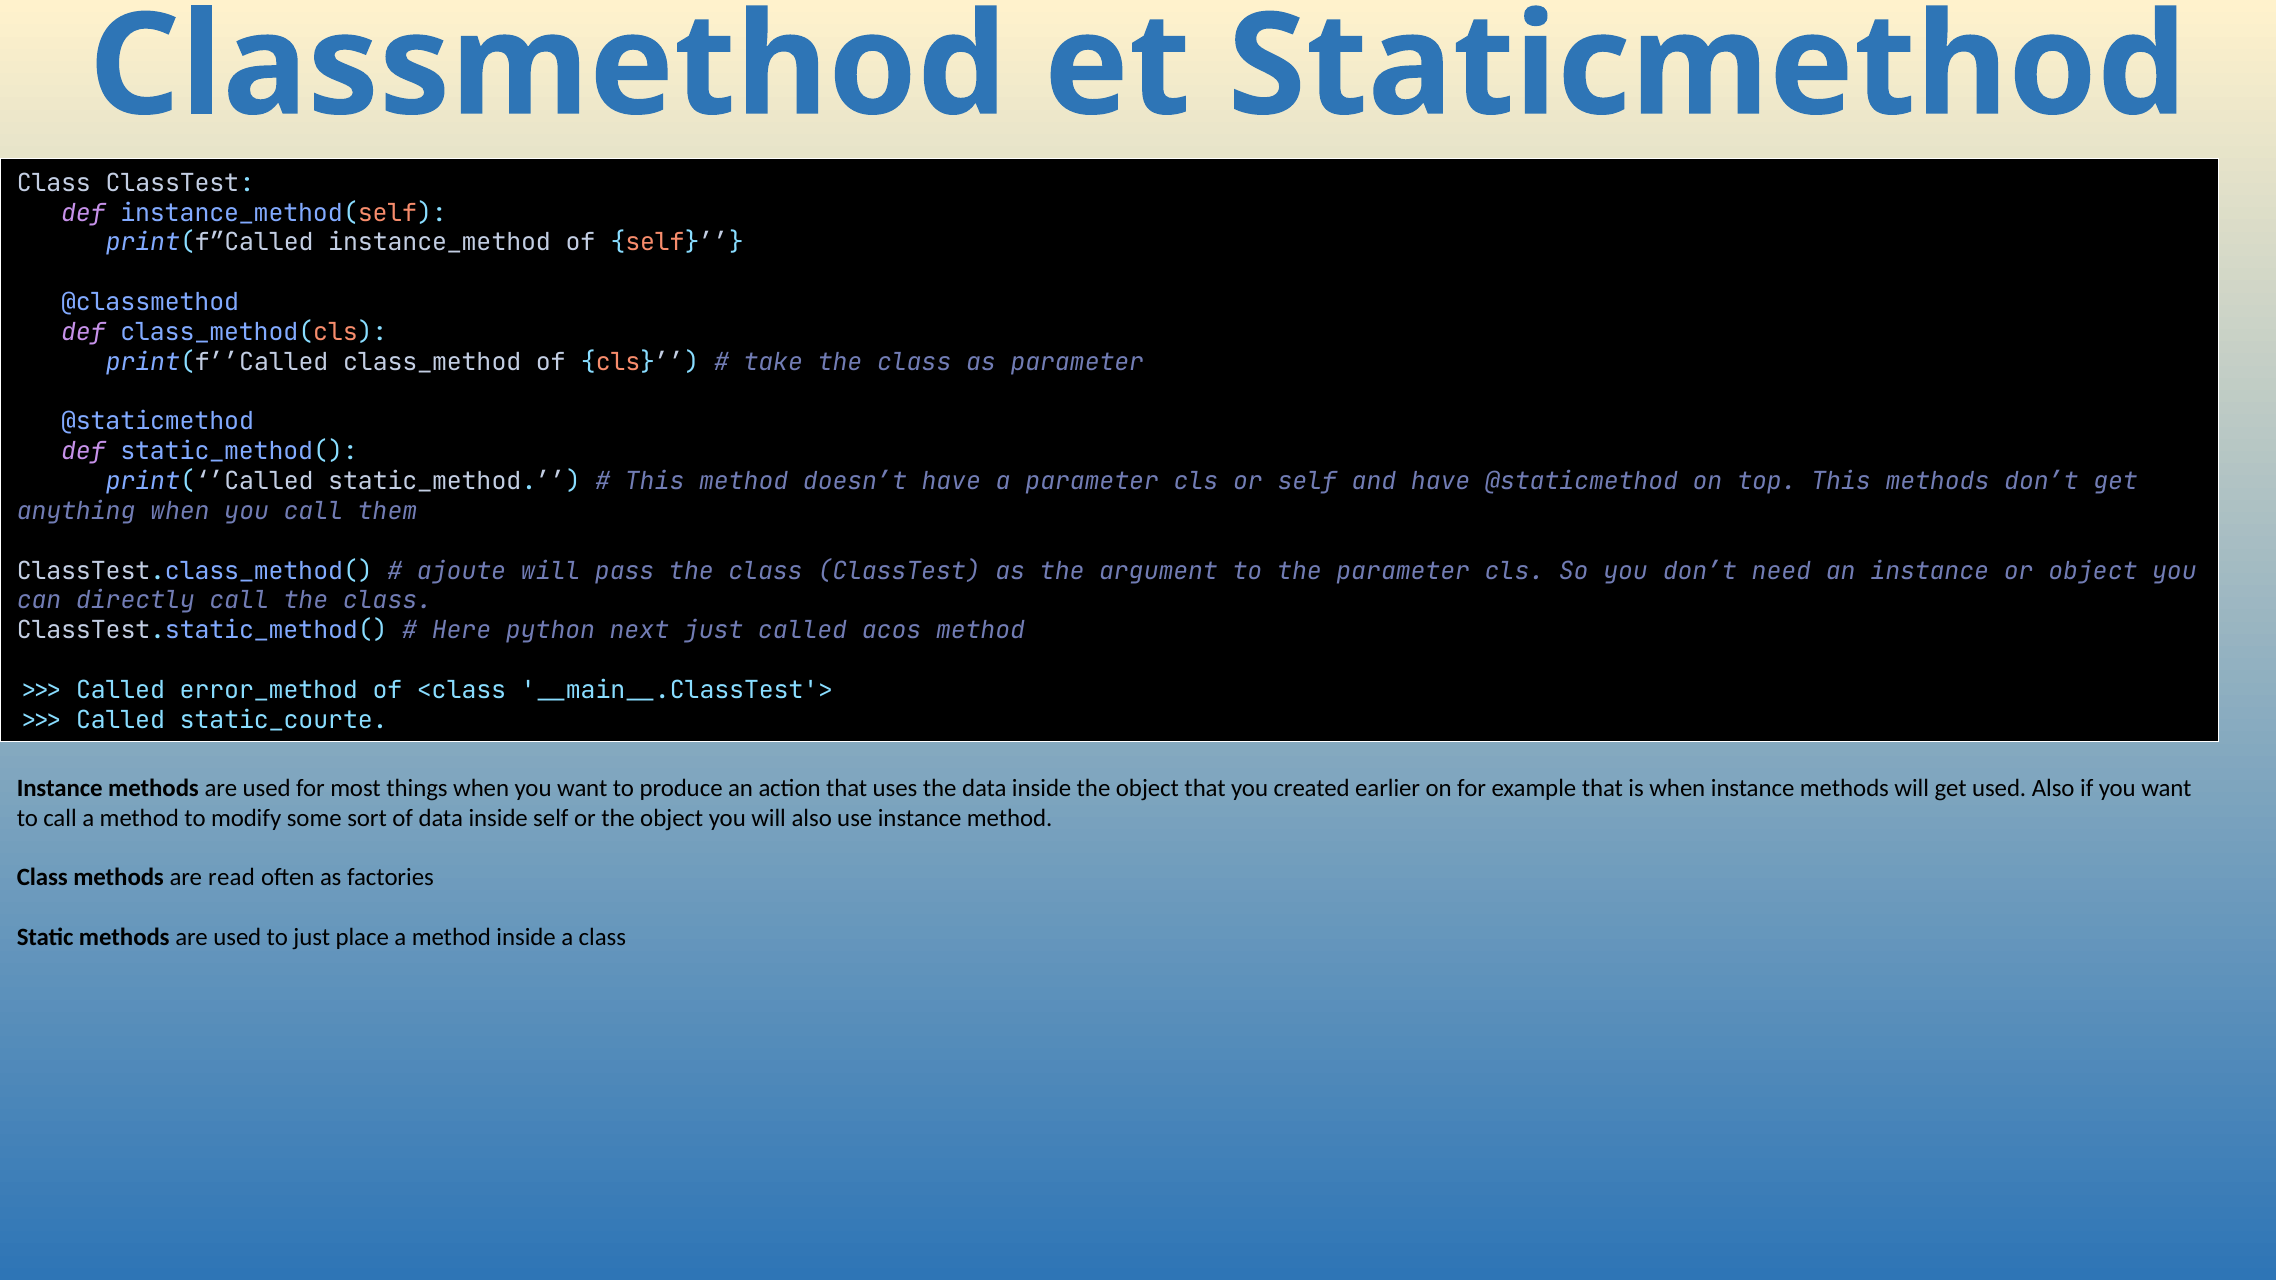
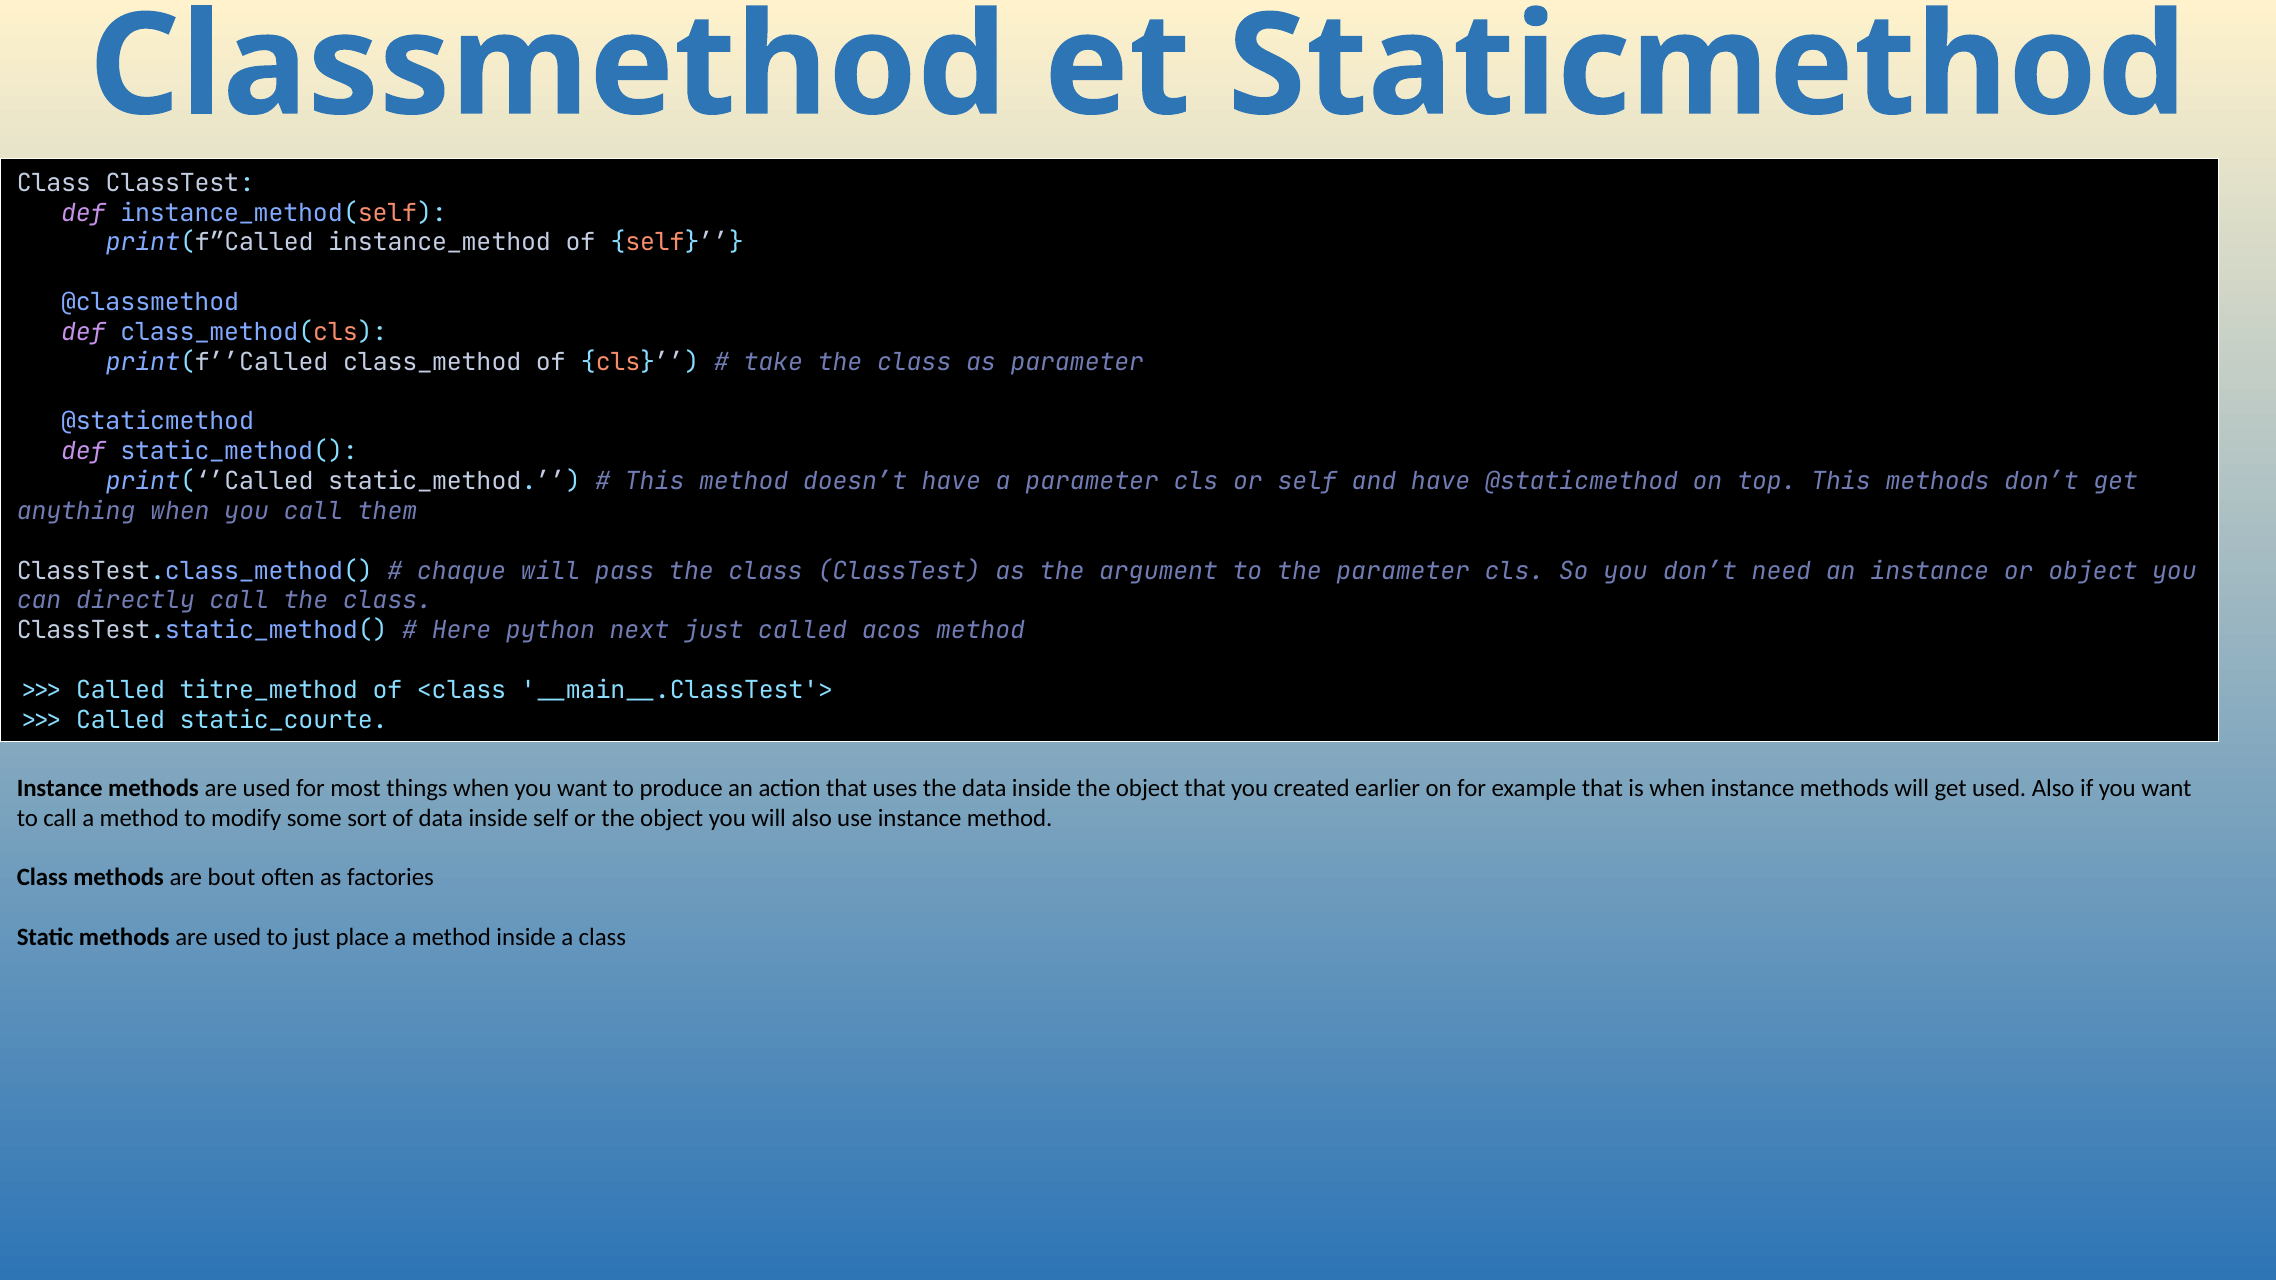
ajoute: ajoute -> chaque (462, 571)
error_method: error_method -> titre_method (269, 690)
read: read -> bout (232, 878)
